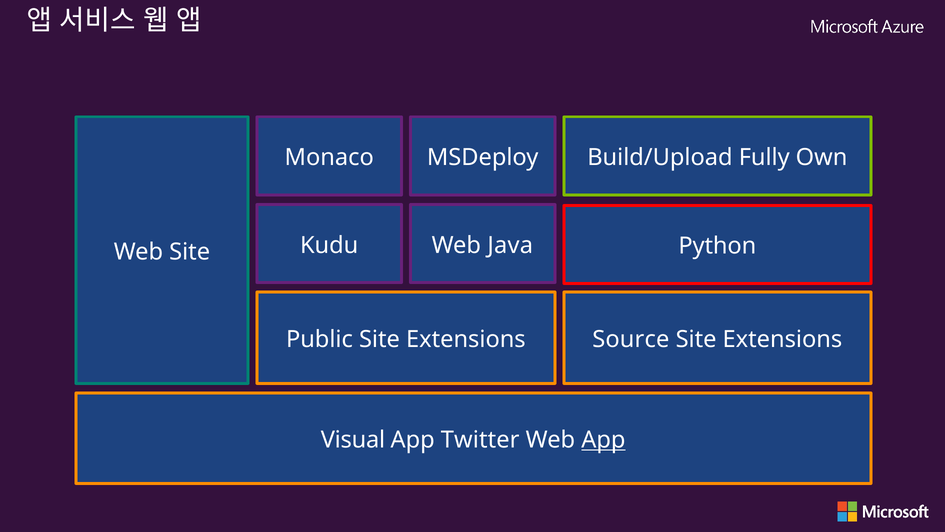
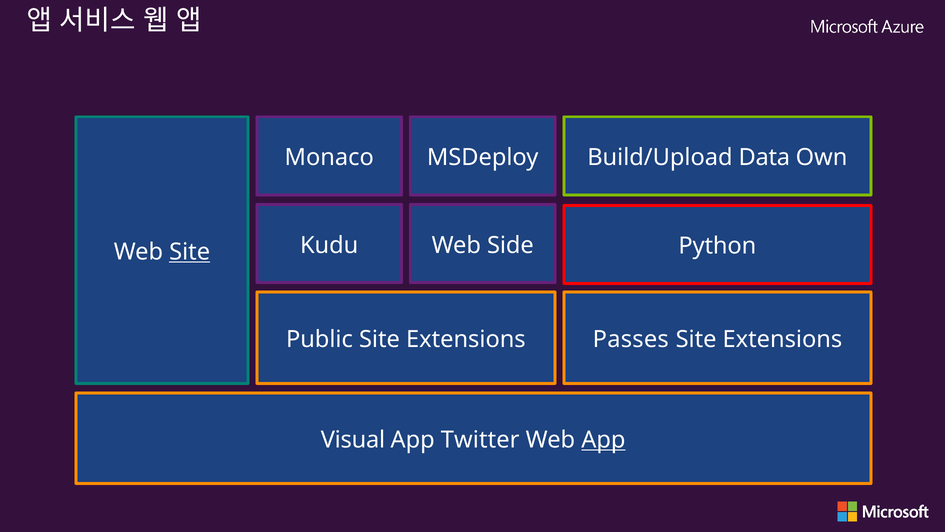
Fully: Fully -> Data (764, 157)
Site underline: none -> present (190, 252)
Java: Java -> Side (510, 245)
Source: Source -> Passes (631, 339)
